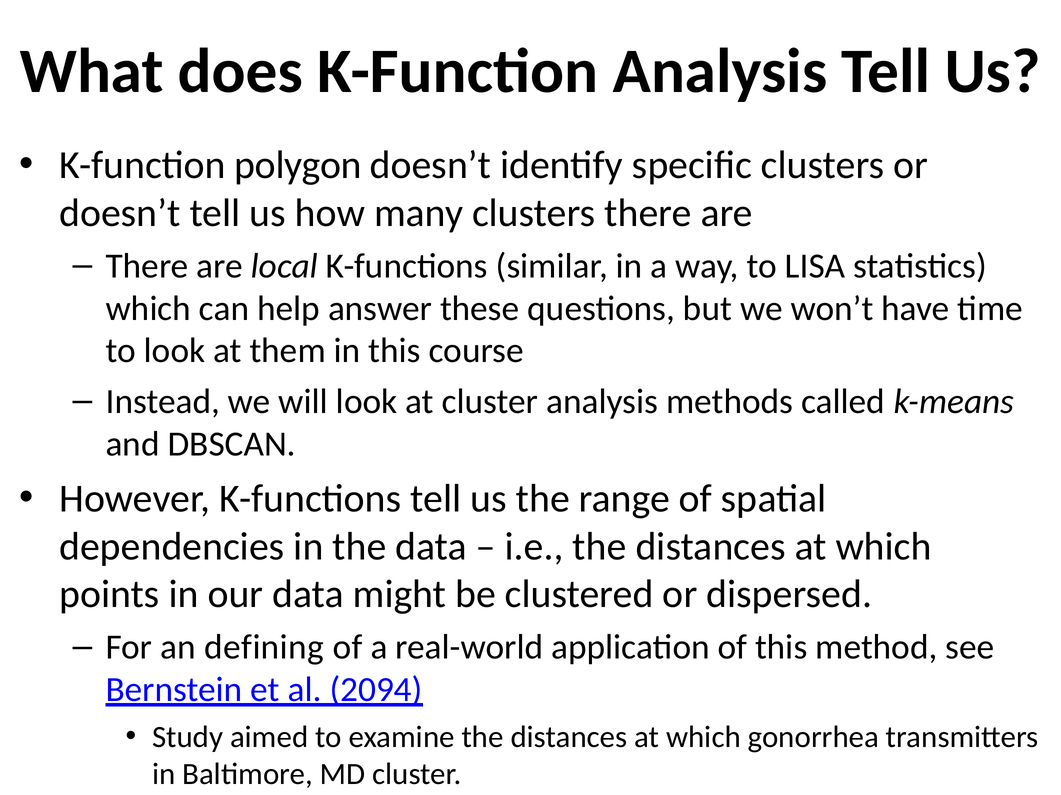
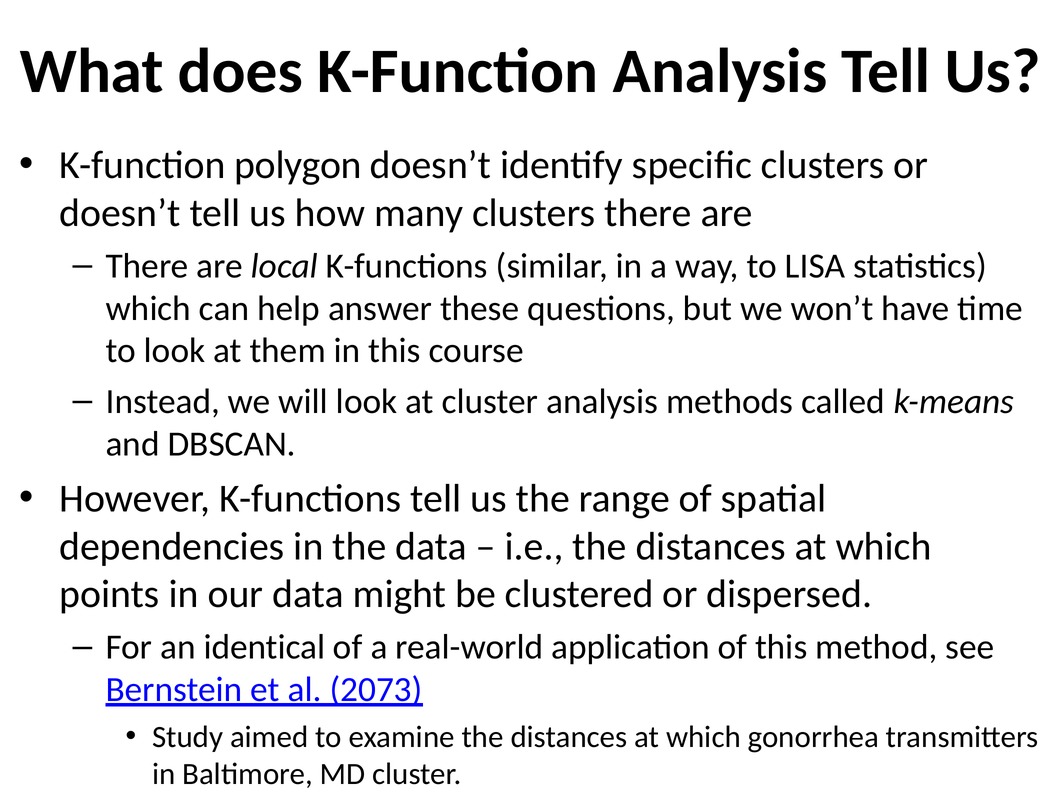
defining: defining -> identical (264, 648)
2094: 2094 -> 2073 (376, 690)
